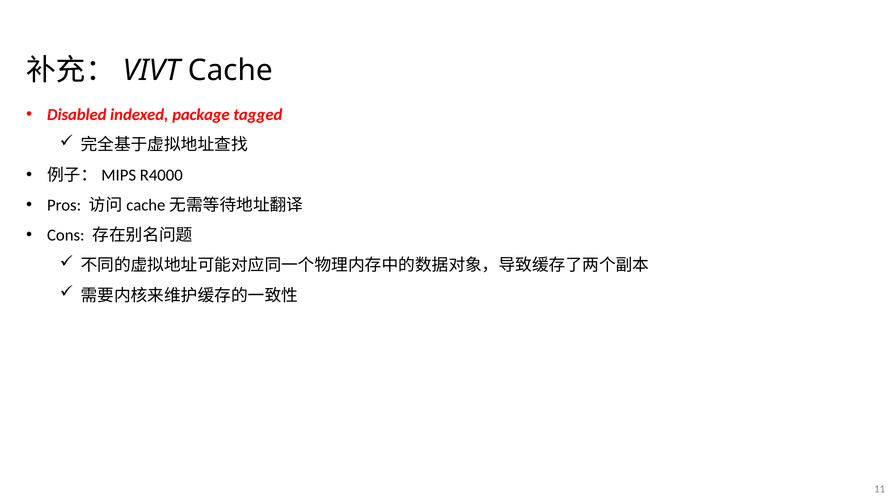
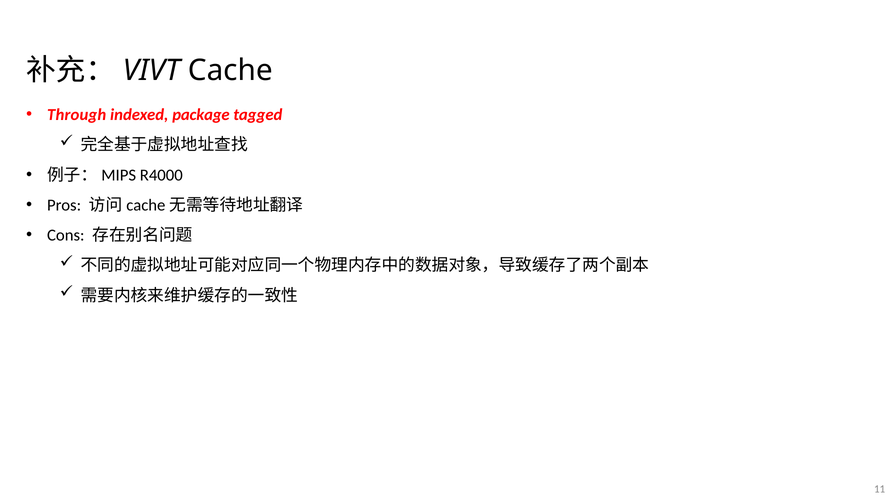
Disabled: Disabled -> Through (77, 115)
